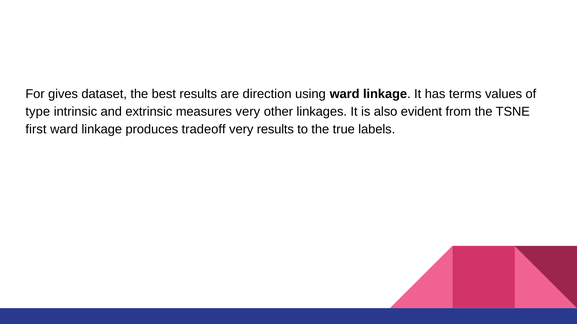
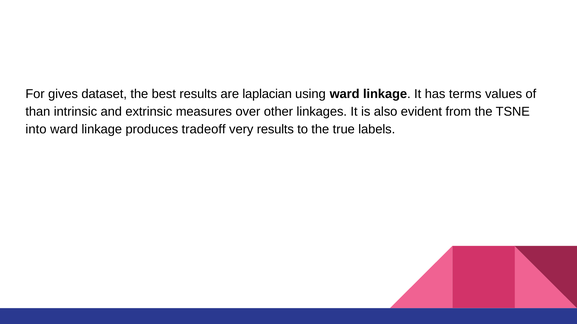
direction: direction -> laplacian (267, 94)
type: type -> than (38, 112)
measures very: very -> over (248, 112)
first: first -> into (36, 130)
